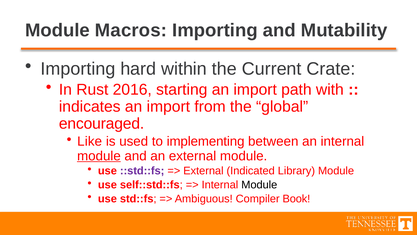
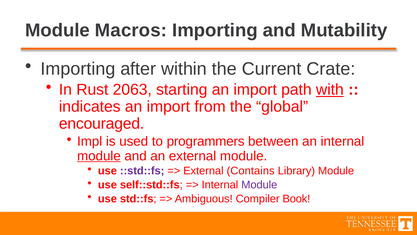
hard: hard -> after (138, 69)
2016: 2016 -> 2063 (132, 90)
with underline: none -> present (330, 90)
Like: Like -> Impl (90, 141)
implementing: implementing -> programmers (206, 141)
Indicated: Indicated -> Contains (251, 171)
Module colour: black -> purple (259, 185)
